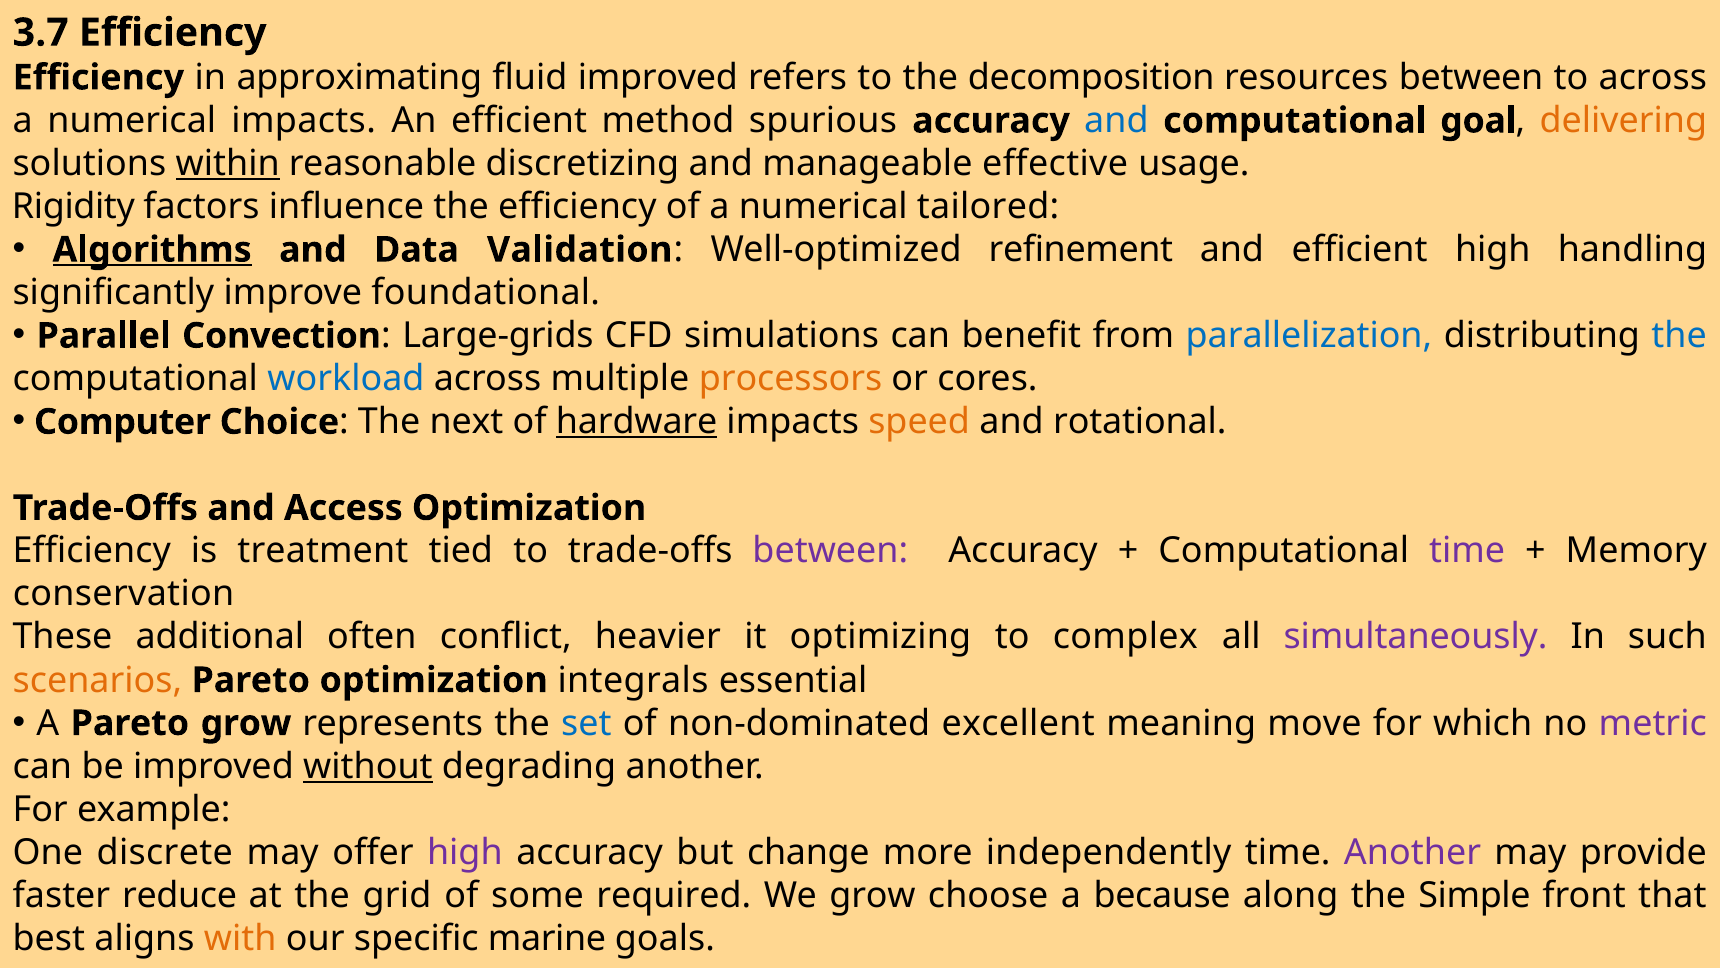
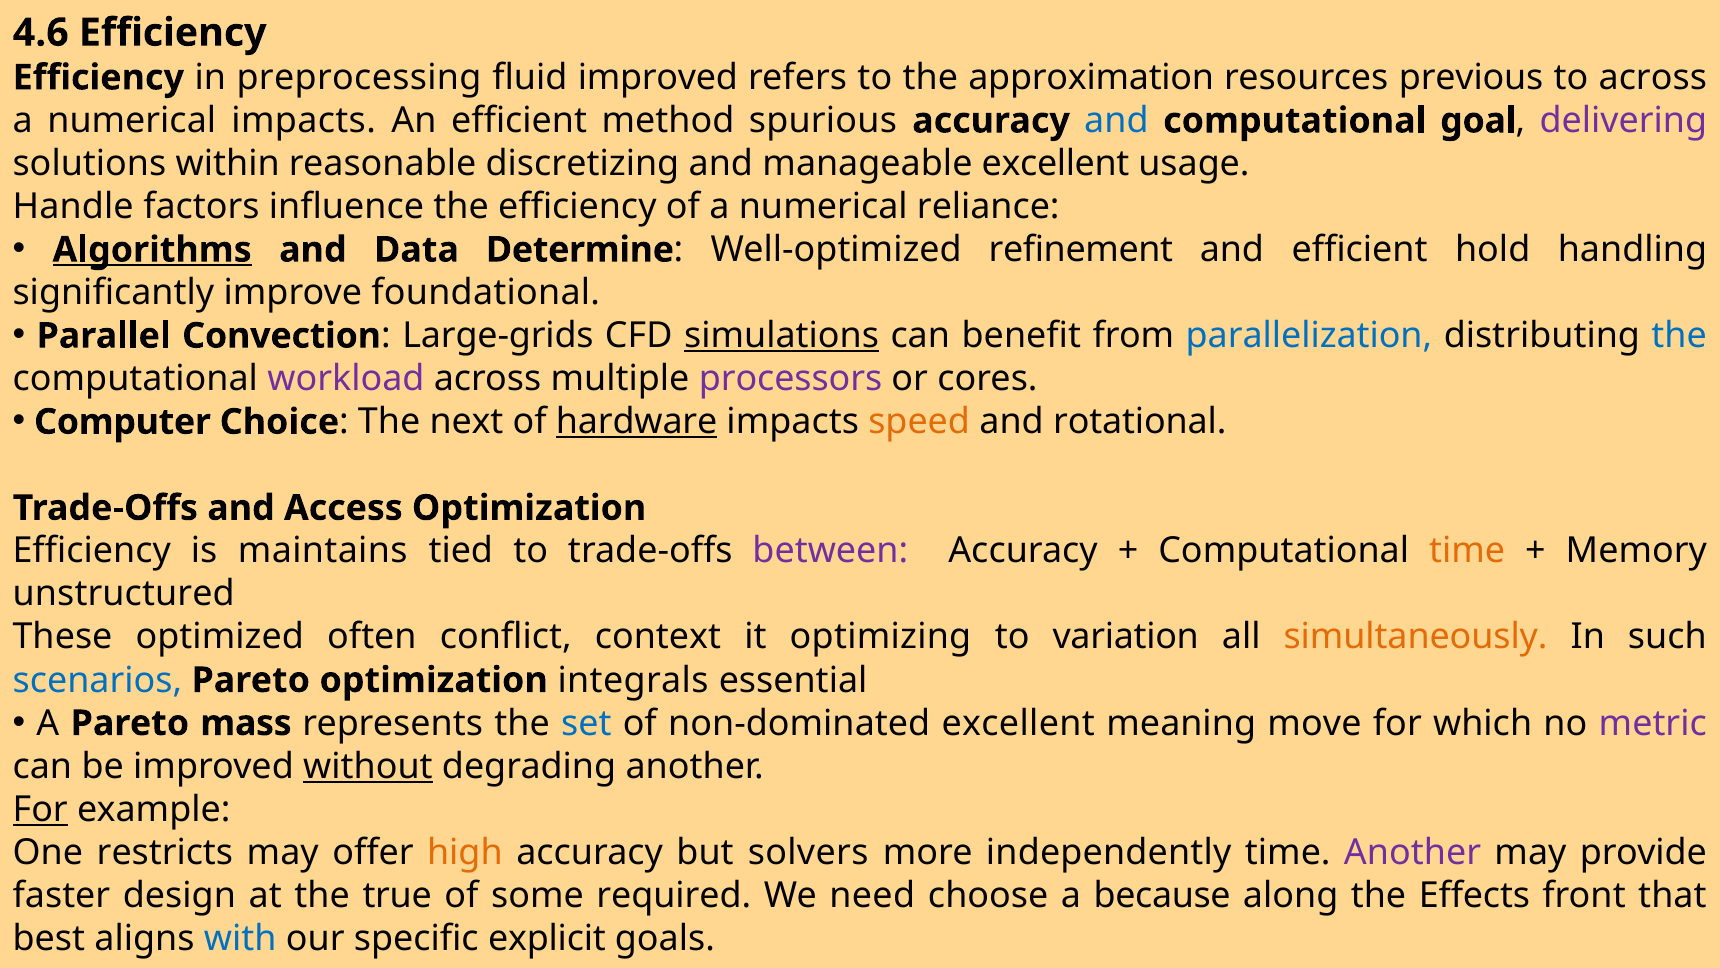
3.7: 3.7 -> 4.6 (41, 33)
approximating: approximating -> preprocessing (359, 78)
decomposition: decomposition -> approximation (1091, 78)
resources between: between -> previous (1471, 78)
delivering colour: orange -> purple (1623, 121)
within underline: present -> none (228, 164)
manageable effective: effective -> excellent (1055, 164)
Rigidity: Rigidity -> Handle (73, 207)
tailored: tailored -> reliance (988, 207)
Validation: Validation -> Determine (580, 250)
efficient high: high -> hold (1493, 250)
simulations underline: none -> present (782, 336)
workload colour: blue -> purple (346, 379)
processors colour: orange -> purple (791, 379)
treatment: treatment -> maintains (323, 551)
time colour: purple -> orange (1467, 551)
conservation: conservation -> unstructured (124, 594)
additional: additional -> optimized (220, 637)
heavier: heavier -> context (658, 637)
complex: complex -> variation (1126, 637)
simultaneously colour: purple -> orange (1416, 637)
scenarios colour: orange -> blue (97, 680)
Pareto grow: grow -> mass (246, 723)
For underline: none -> present (40, 809)
discrete: discrete -> restricts (165, 852)
high colour: purple -> orange (465, 852)
change: change -> solvers (808, 852)
reduce: reduce -> design (179, 895)
grid: grid -> true (397, 895)
We grow: grow -> need (872, 895)
Simple: Simple -> Effects (1474, 895)
with colour: orange -> blue (240, 938)
marine: marine -> explicit (547, 938)
